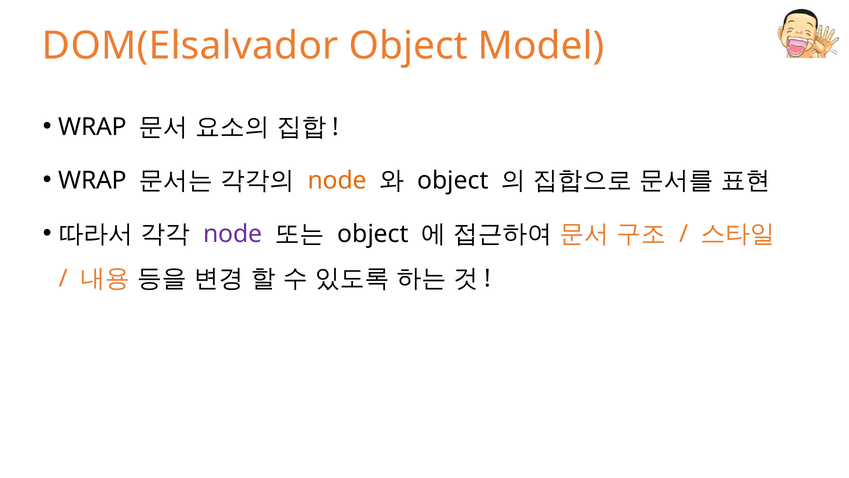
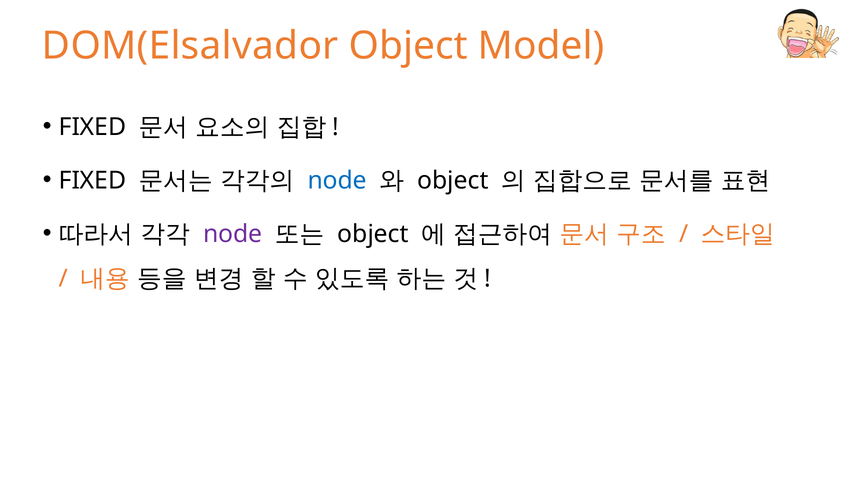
WRAP: WRAP -> FIXED (92, 127)
WRAP: WRAP -> FIXED (92, 180)
node colour: orange -> blue (337, 180)
